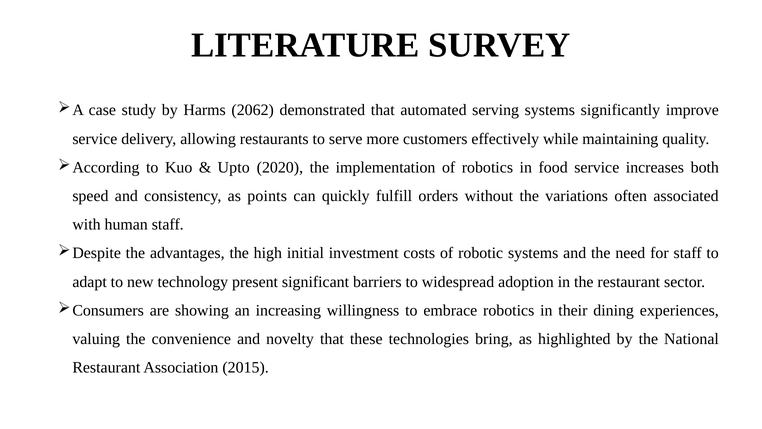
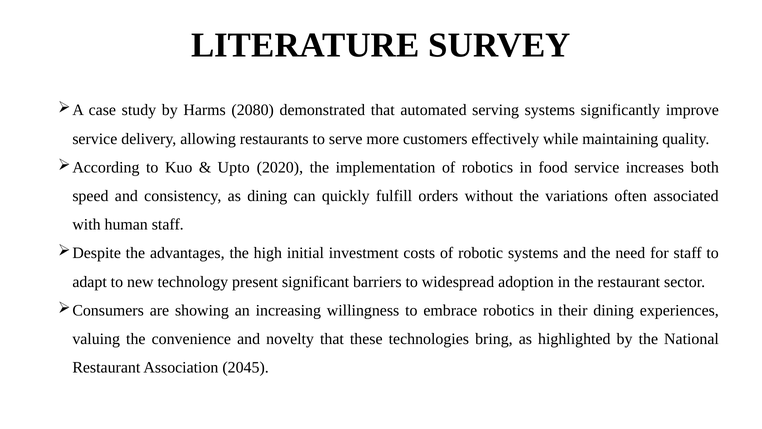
2062: 2062 -> 2080 (253, 110)
as points: points -> dining (267, 196)
2015: 2015 -> 2045 (246, 367)
